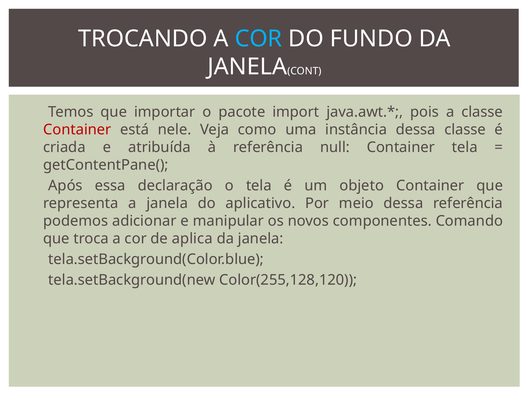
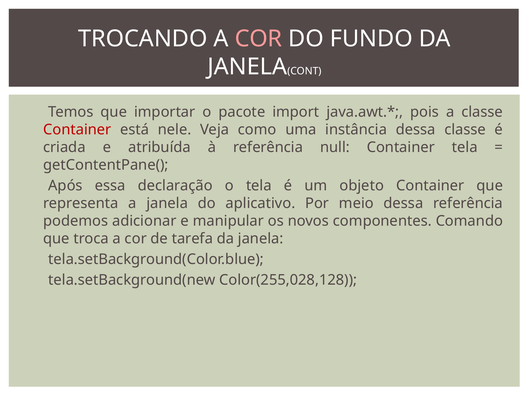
COR colour: light blue -> pink (258, 39)
aplica: aplica -> tarefa (192, 239)
Color(255,128,120: Color(255,128,120 -> Color(255,028,128 (288, 280)
